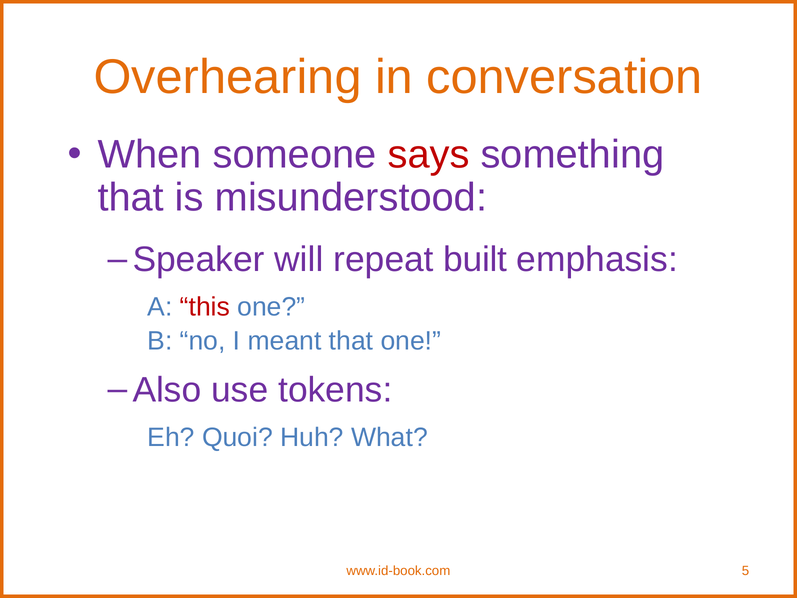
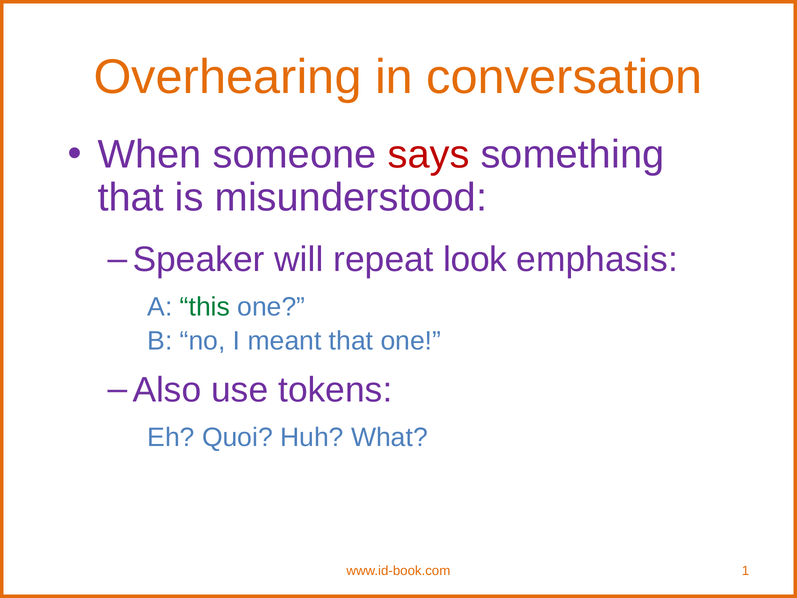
built: built -> look (475, 260)
this colour: red -> green (205, 307)
5: 5 -> 1 (746, 571)
